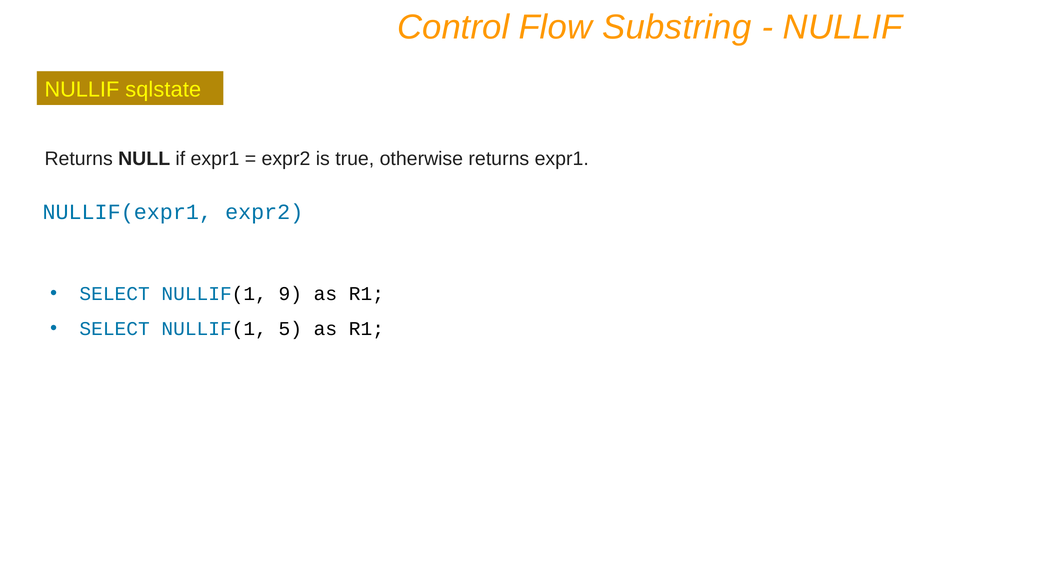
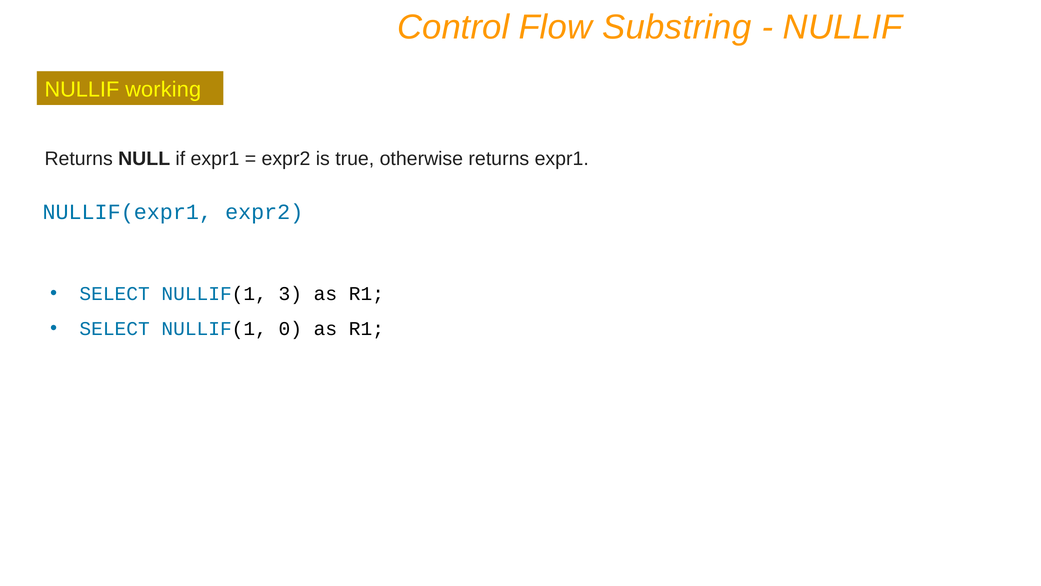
sqlstate: sqlstate -> working (163, 90)
9: 9 -> 3 (290, 294)
5: 5 -> 0 (290, 329)
